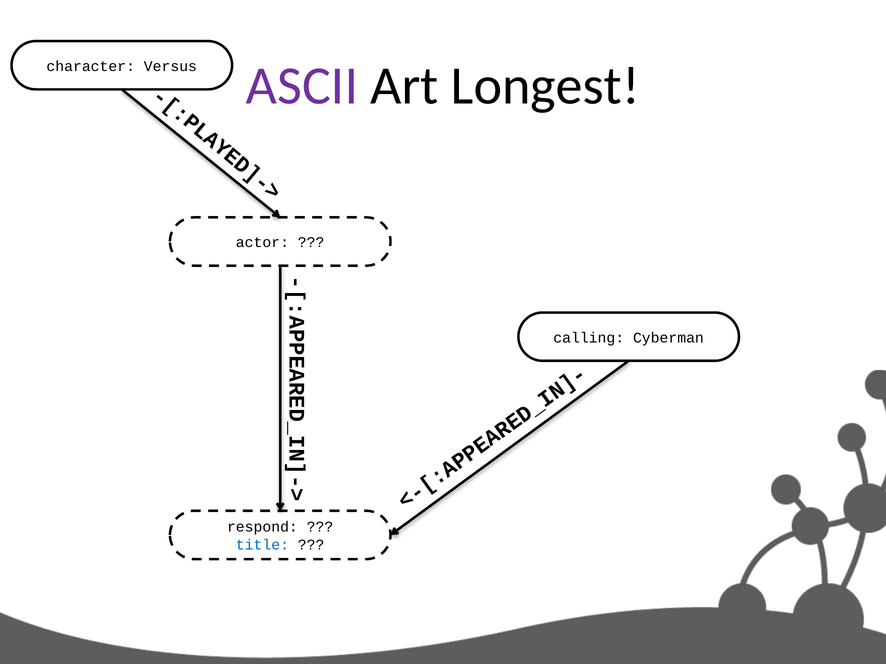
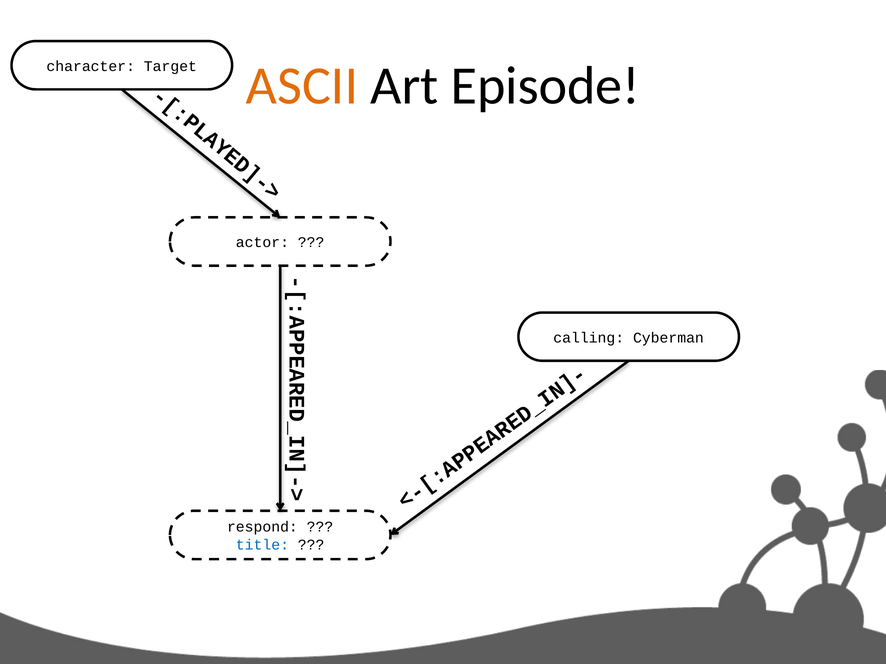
Versus: Versus -> Target (170, 66)
ASCII colour: purple -> orange (302, 86)
Longest: Longest -> Episode (545, 86)
